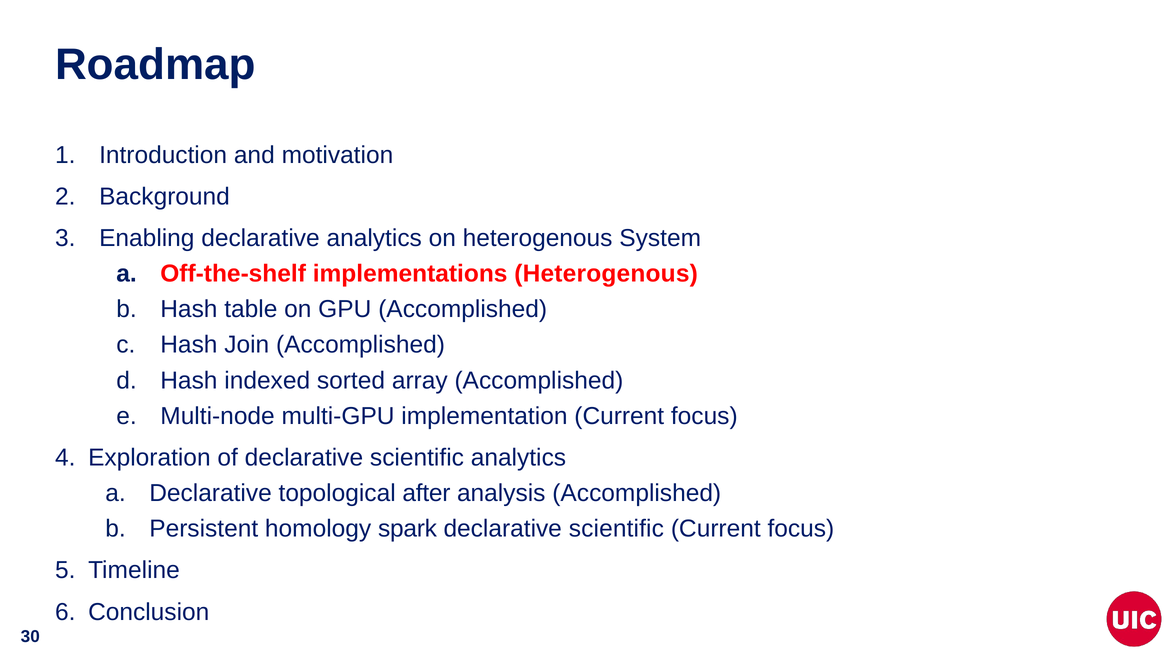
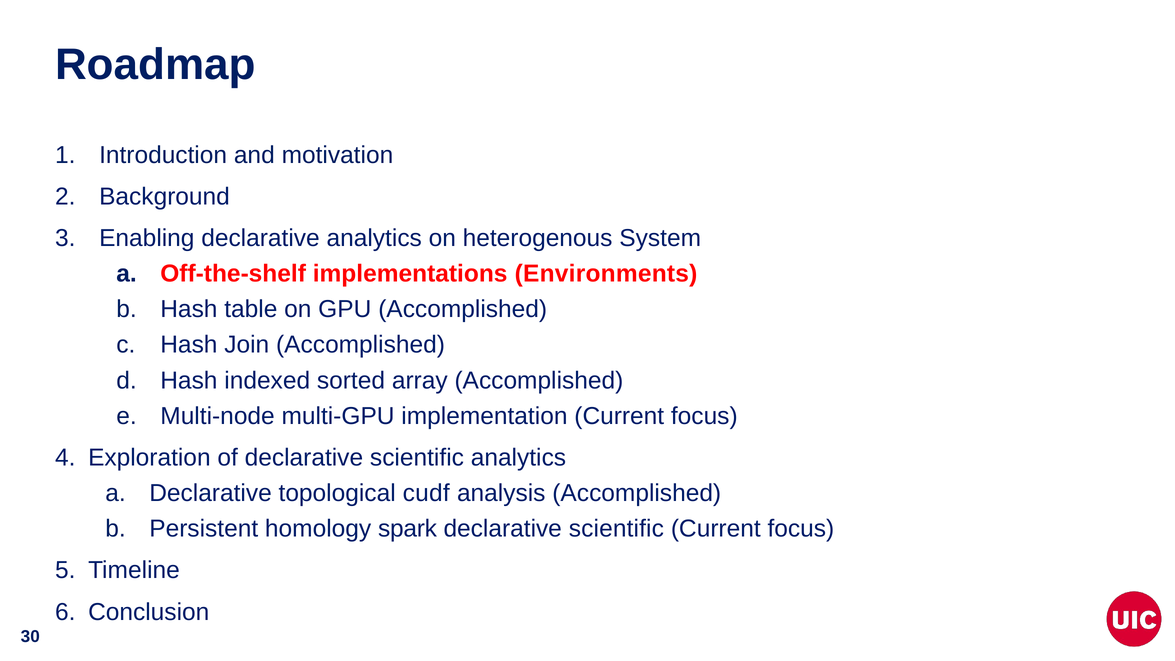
implementations Heterogenous: Heterogenous -> Environments (606, 274)
after: after -> cudf (426, 493)
